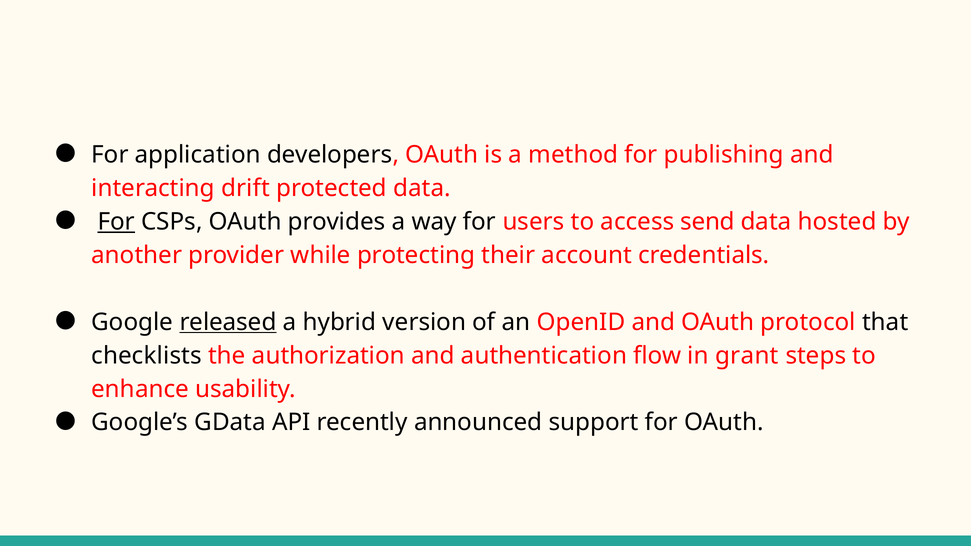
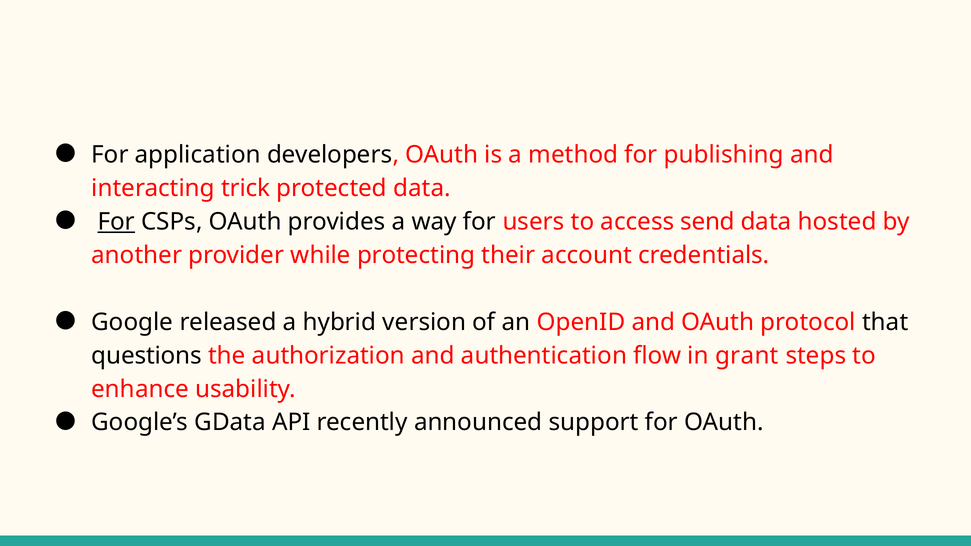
drift: drift -> trick (246, 188)
released underline: present -> none (228, 322)
checklists: checklists -> questions (147, 356)
